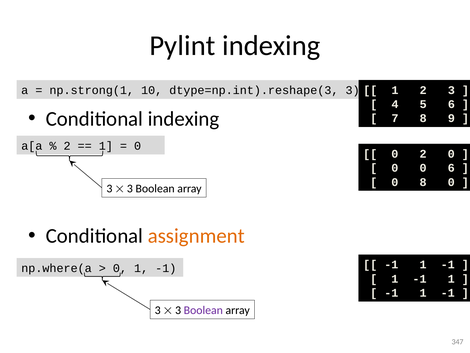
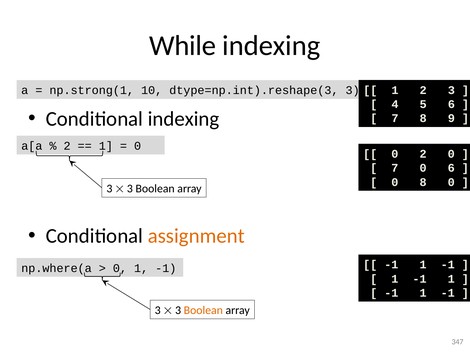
Pylint: Pylint -> While (183, 45)
0: 0 -> 7 (395, 168)
Boolean colour: purple -> orange (203, 310)
